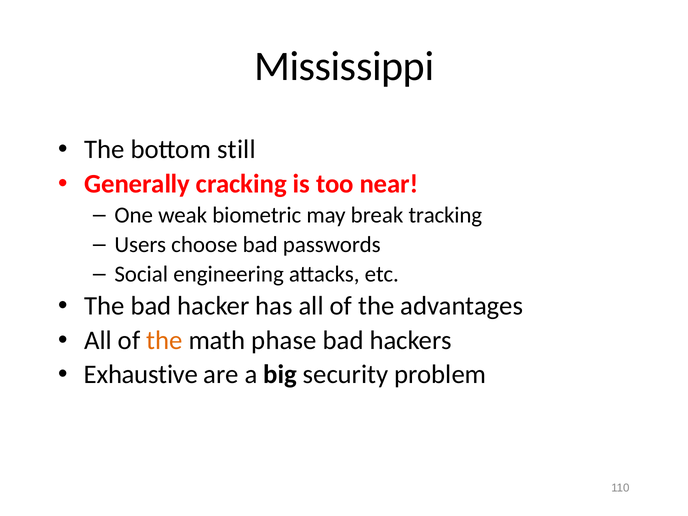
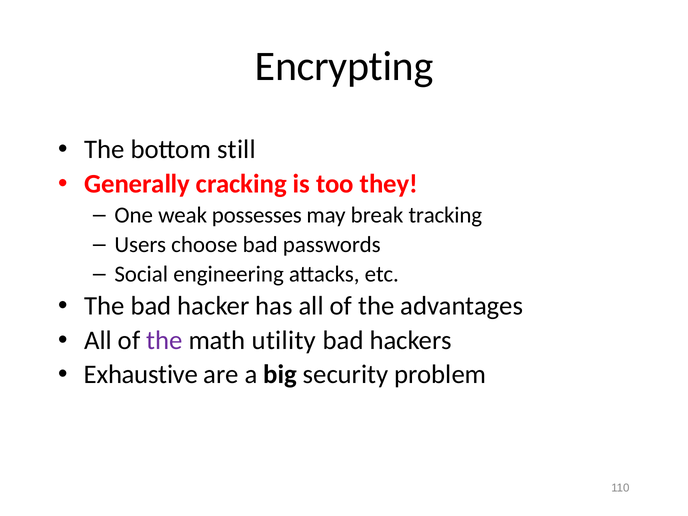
Mississippi: Mississippi -> Encrypting (344, 67)
near: near -> they (389, 184)
biometric: biometric -> possesses (257, 215)
the colour: orange -> purple (164, 340)
phase: phase -> utility (284, 340)
